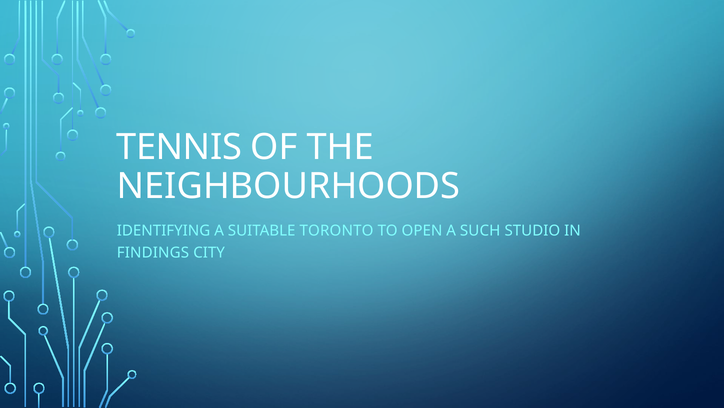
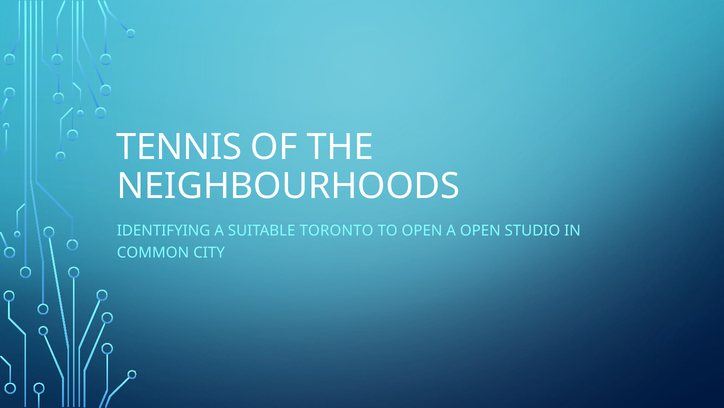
A SUCH: SUCH -> OPEN (480, 230)
FINDINGS: FINDINGS -> COMMON (153, 252)
